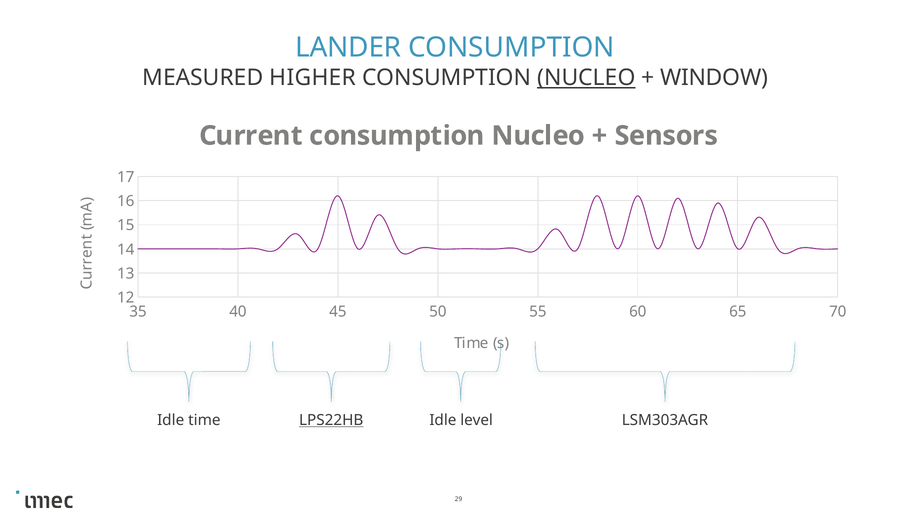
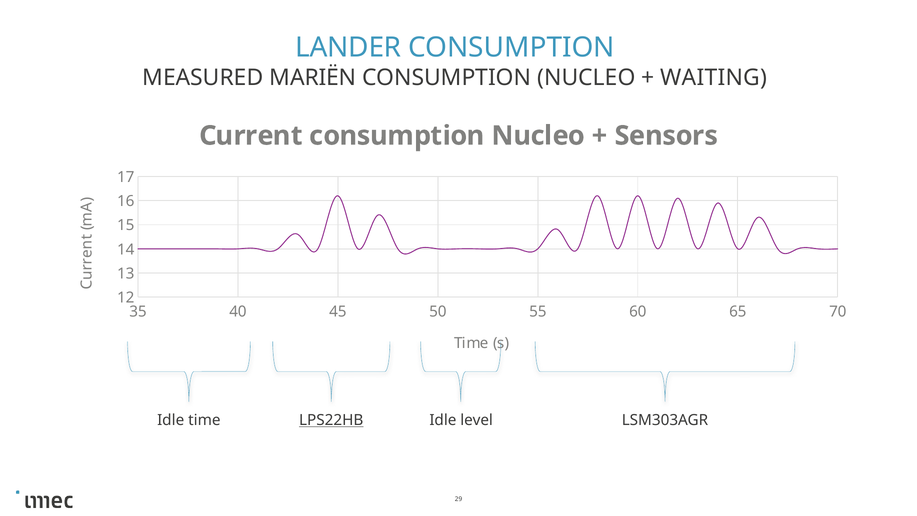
HIGHER: HIGHER -> MARIËN (313, 78)
NUCLEO underline: present -> none (586, 78)
WINDOW: WINDOW -> WAITING (714, 78)
